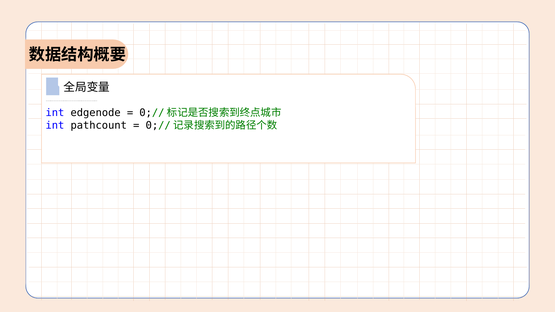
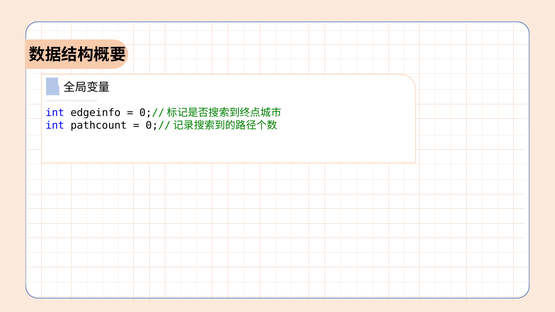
edgenode: edgenode -> edgeinfo (96, 113)
